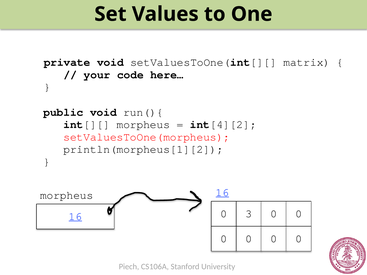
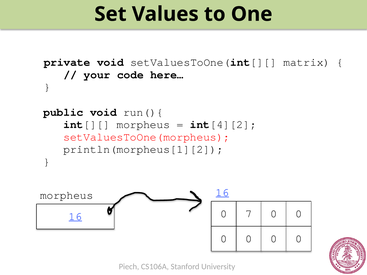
3: 3 -> 7 (249, 214)
